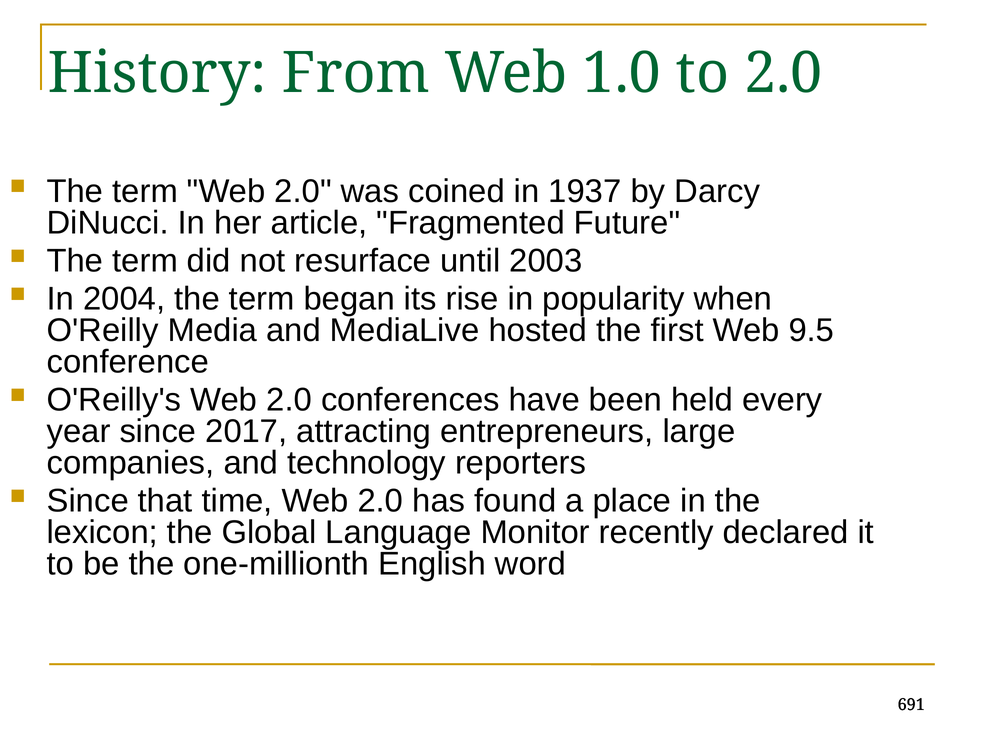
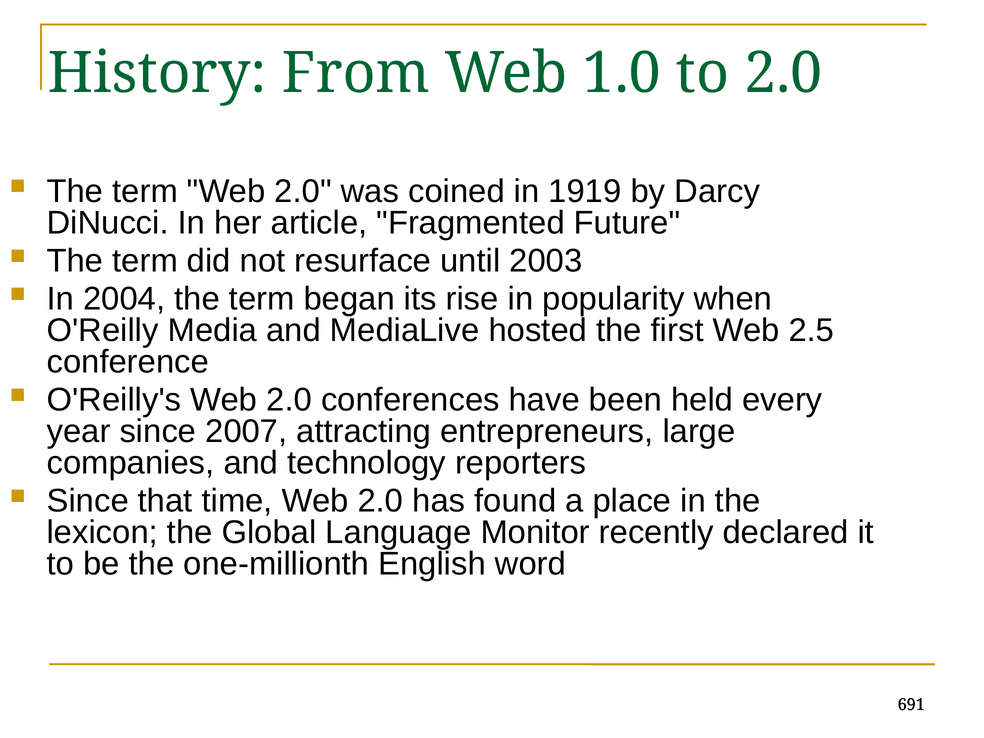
1937: 1937 -> 1919 (585, 191)
9.5: 9.5 -> 2.5 (811, 331)
2017: 2017 -> 2007 (246, 432)
